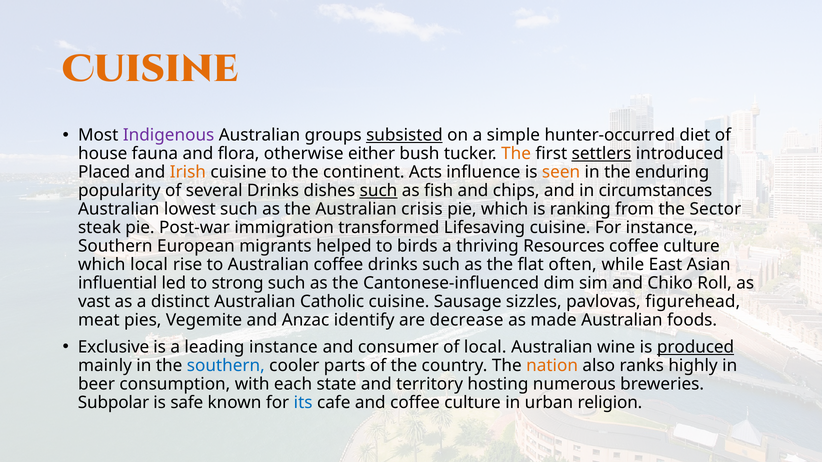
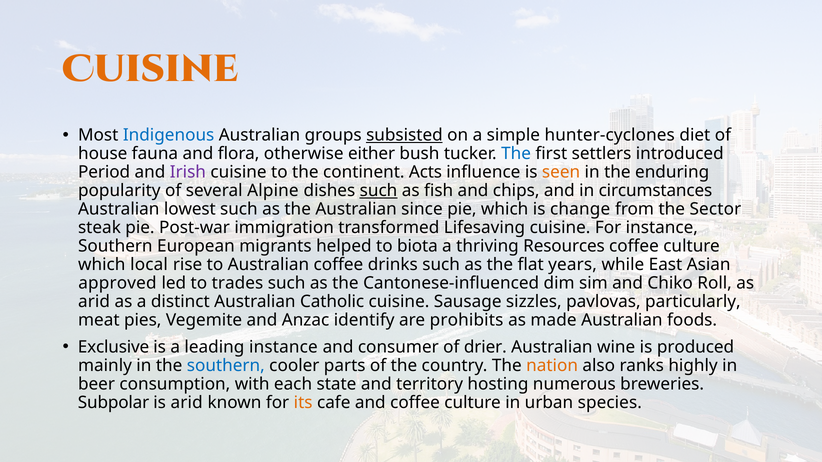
Indigenous colour: purple -> blue (169, 135)
hunter-occurred: hunter-occurred -> hunter-cyclones (610, 135)
The colour: orange -> blue (516, 154)
settlers underline: present -> none (602, 154)
Placed: Placed -> Period (104, 172)
Irish colour: orange -> purple (188, 172)
several Drinks: Drinks -> Alpine (273, 191)
crisis: crisis -> since (422, 209)
ranking: ranking -> change (580, 209)
birds: birds -> biota (417, 246)
often: often -> years (573, 265)
influential: influential -> approved (117, 283)
strong: strong -> trades (237, 283)
vast: vast -> arid (94, 302)
figurehead: figurehead -> particularly (693, 302)
decrease: decrease -> prohibits (467, 320)
of local: local -> drier (485, 347)
produced underline: present -> none (696, 347)
is safe: safe -> arid (187, 403)
its colour: blue -> orange (303, 403)
religion: religion -> species (610, 403)
